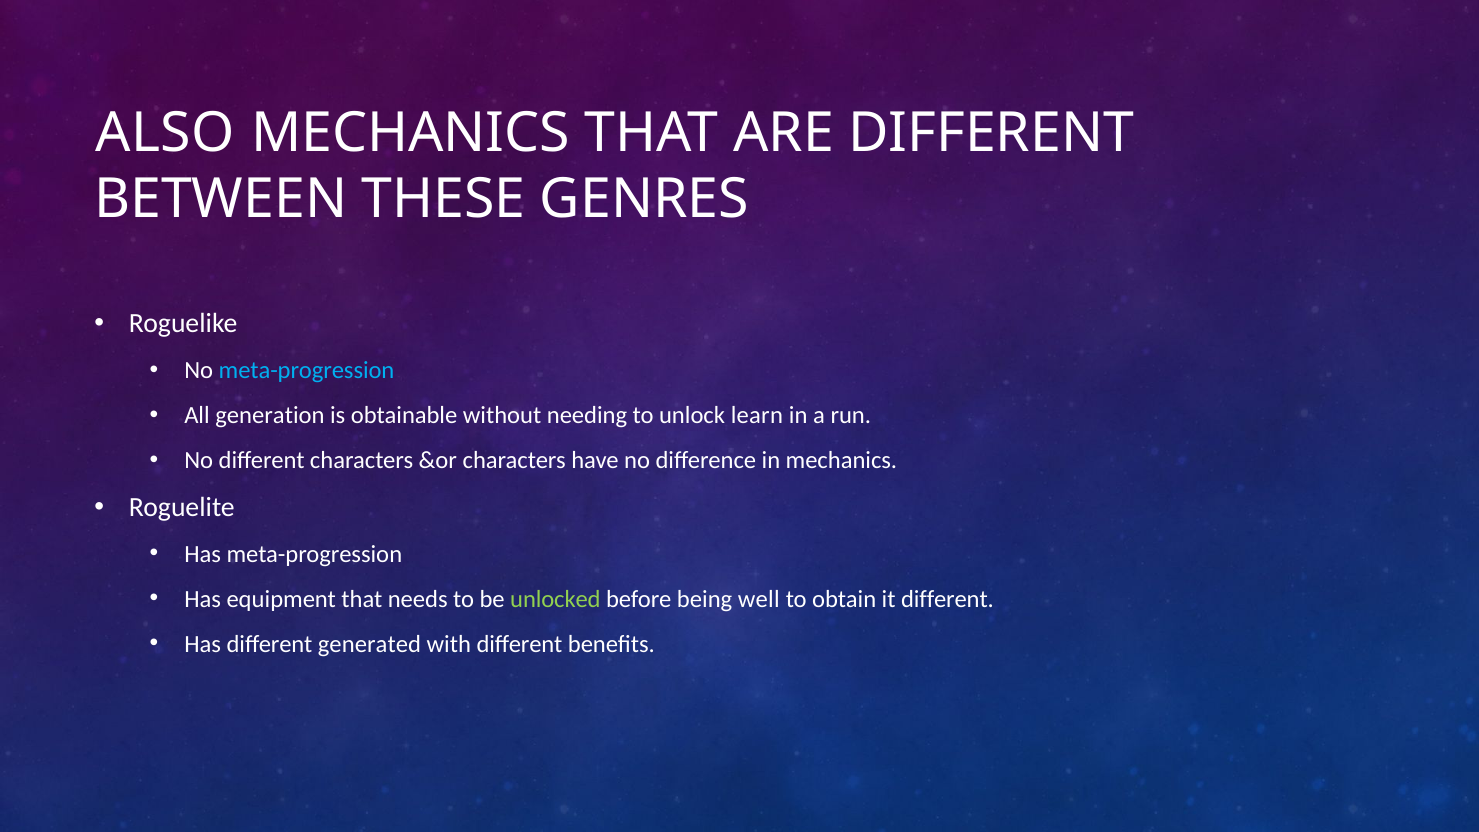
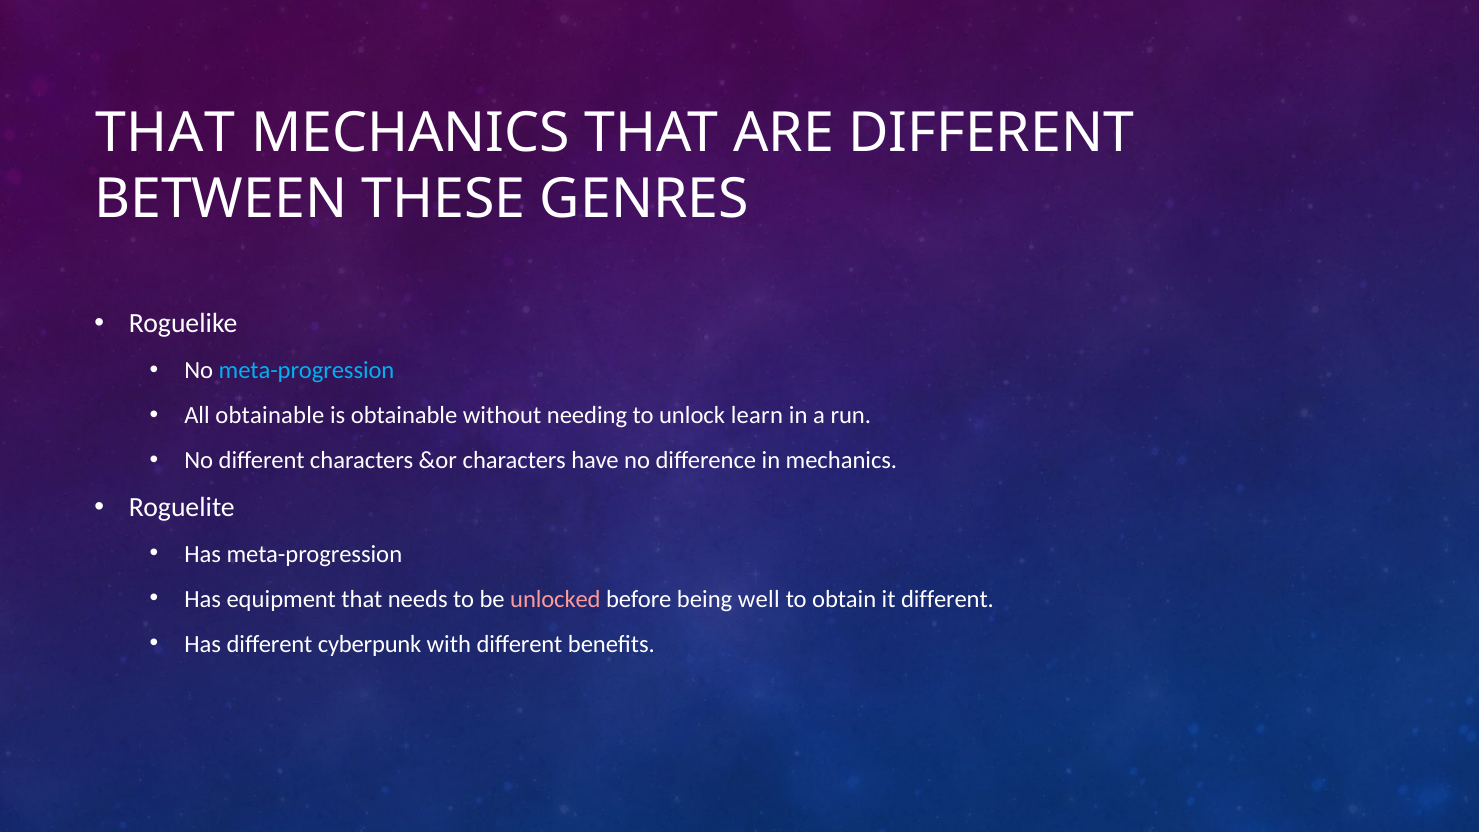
ALSO: ALSO -> THAT (165, 133)
All generation: generation -> obtainable (270, 415)
unlocked colour: light green -> pink (555, 599)
generated: generated -> cyberpunk (370, 644)
